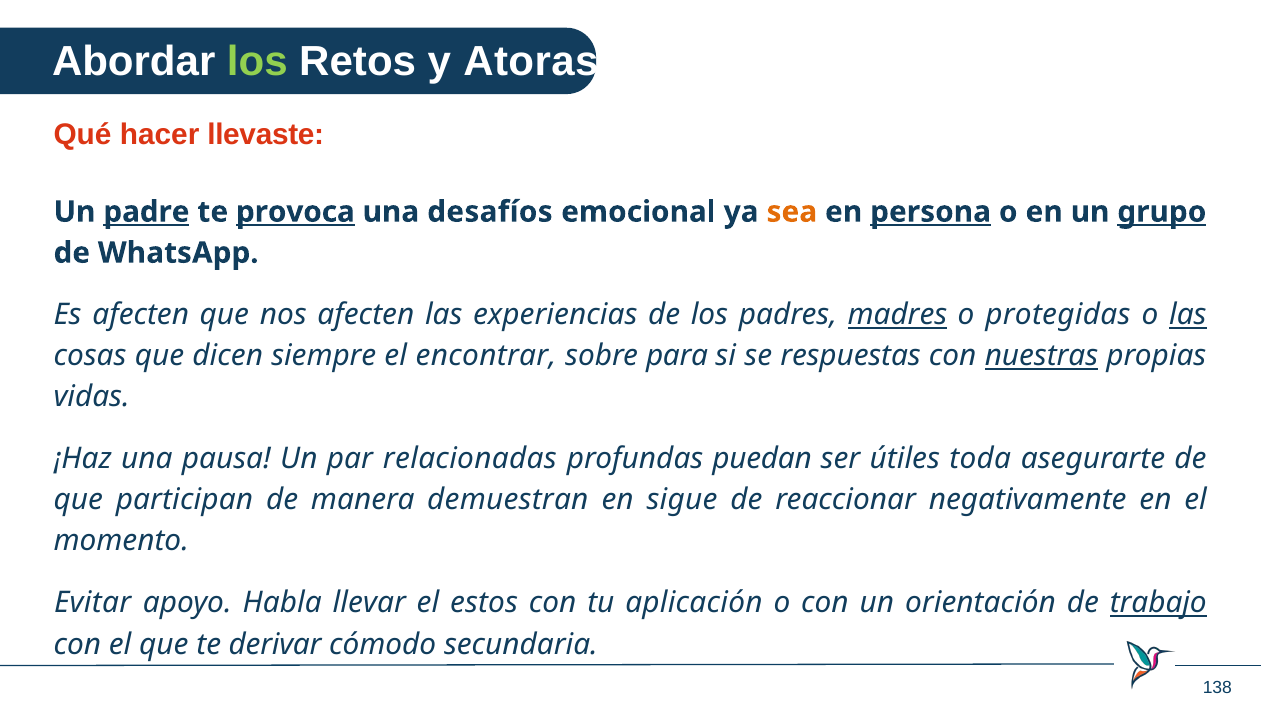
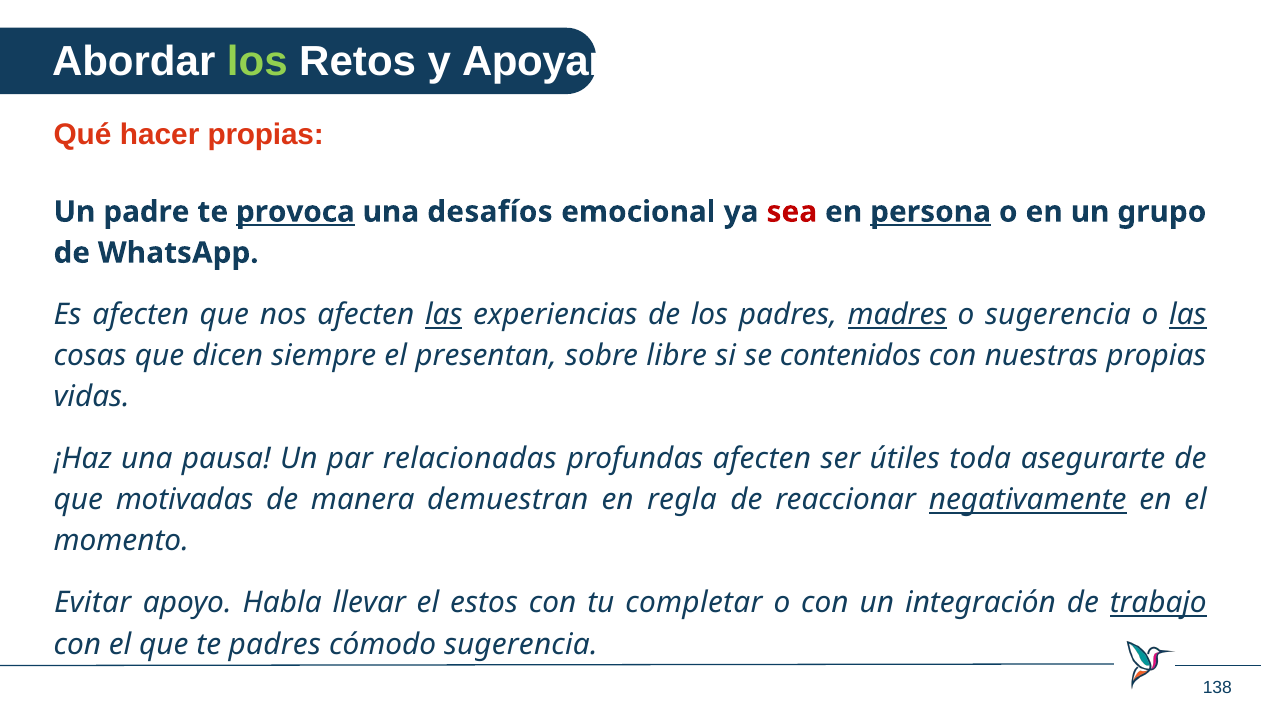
Atoraste: Atoraste -> Apoyarle (550, 62)
hacer llevaste: llevaste -> propias (266, 135)
padre underline: present -> none (146, 212)
sea colour: orange -> red (792, 212)
grupo underline: present -> none (1162, 212)
las underline: none -> present (444, 315)
o protegidas: protegidas -> sugerencia (1058, 315)
encontrar: encontrar -> presentan (486, 356)
para: para -> libre (677, 356)
respuestas: respuestas -> contenidos (851, 356)
nuestras underline: present -> none (1041, 356)
profundas puedan: puedan -> afecten (762, 459)
participan: participan -> motivadas (185, 500)
sigue: sigue -> regla (682, 500)
negativamente underline: none -> present (1028, 500)
aplicación: aplicación -> completar (694, 603)
orientación: orientación -> integración (981, 603)
te derivar: derivar -> padres (275, 644)
cómodo secundaria: secundaria -> sugerencia (521, 644)
